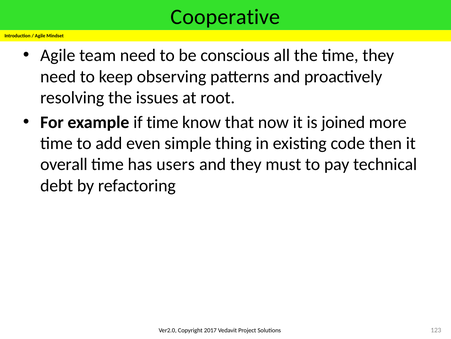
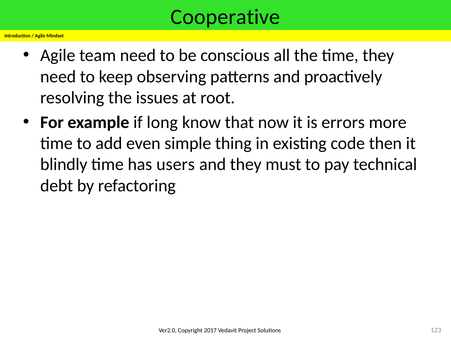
if time: time -> long (162, 122)
joined: joined -> errors (343, 122)
overall: overall -> blindly (64, 164)
